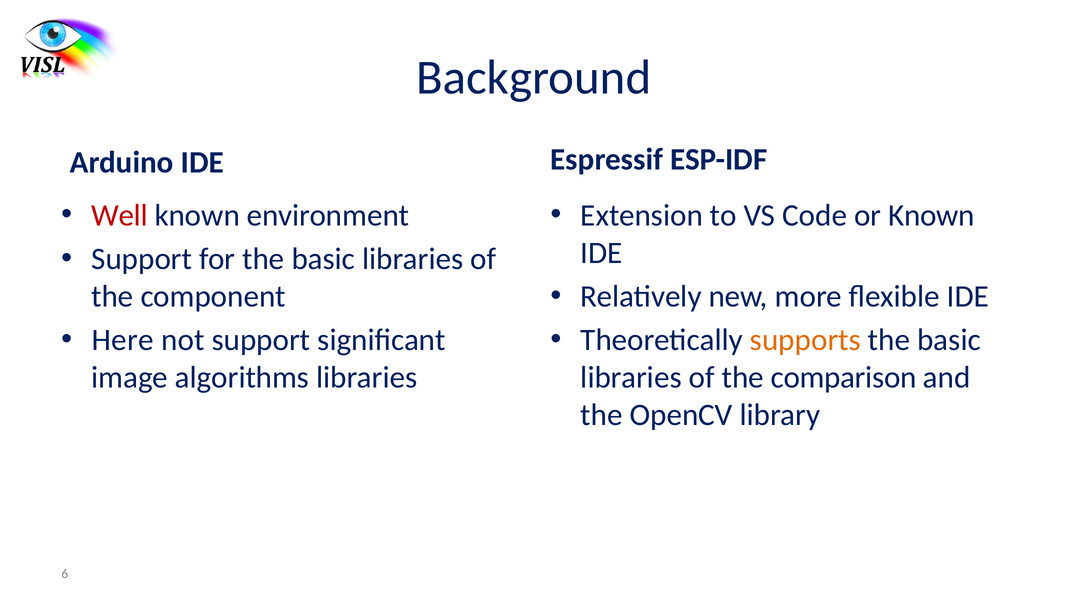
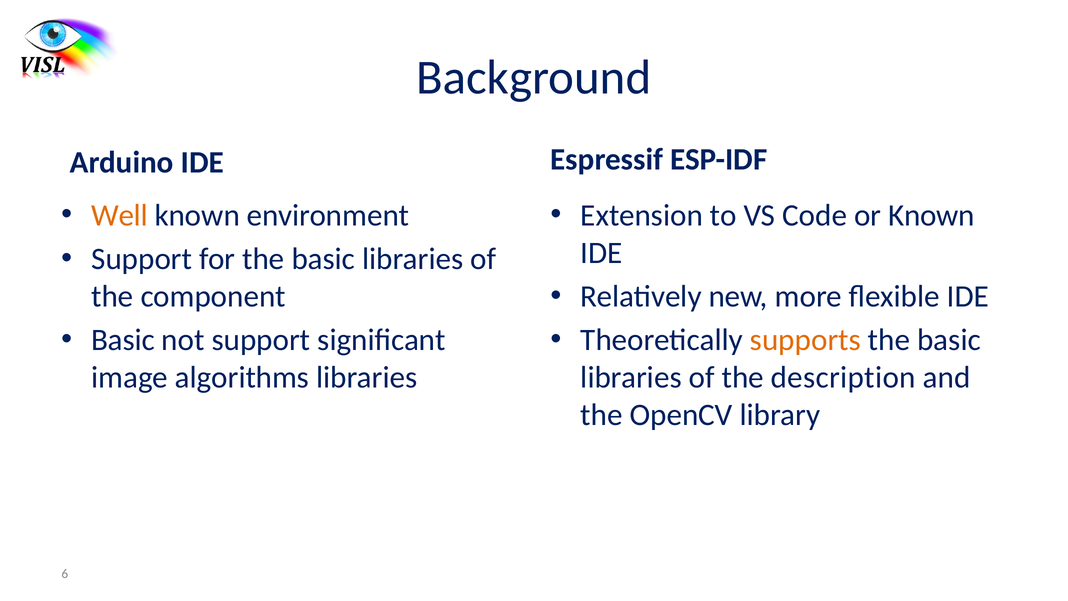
Well colour: red -> orange (120, 215)
Here: Here -> Basic (123, 340)
comparison: comparison -> description (843, 377)
